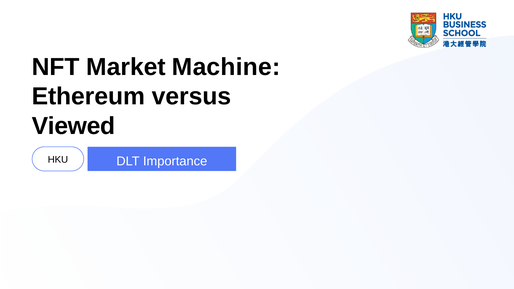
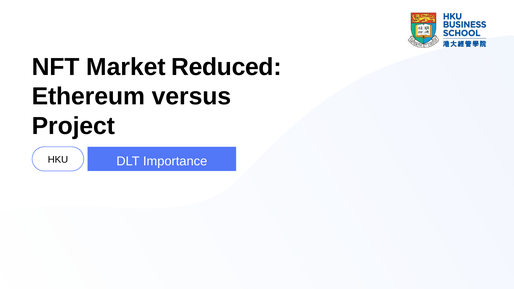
Machine: Machine -> Reduced (226, 67)
Viewed: Viewed -> Project (73, 126)
